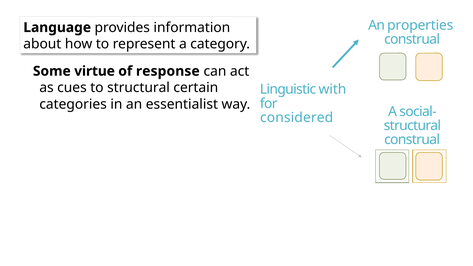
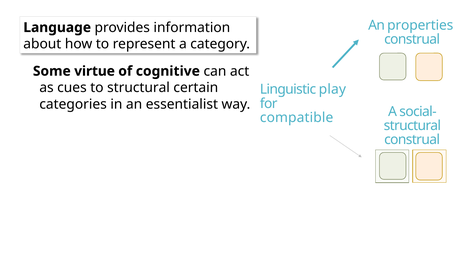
response: response -> cognitive (168, 71)
with: with -> play (332, 89)
considered: considered -> compatible (297, 118)
